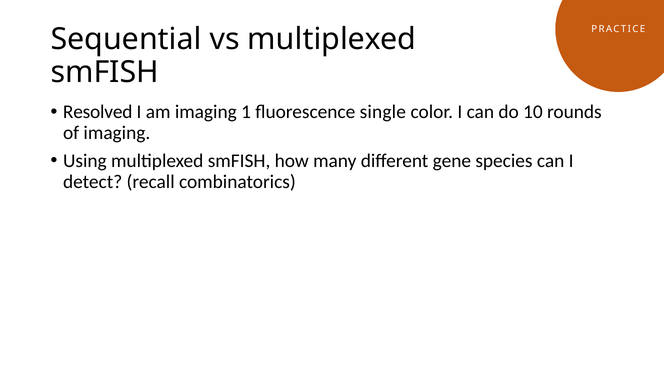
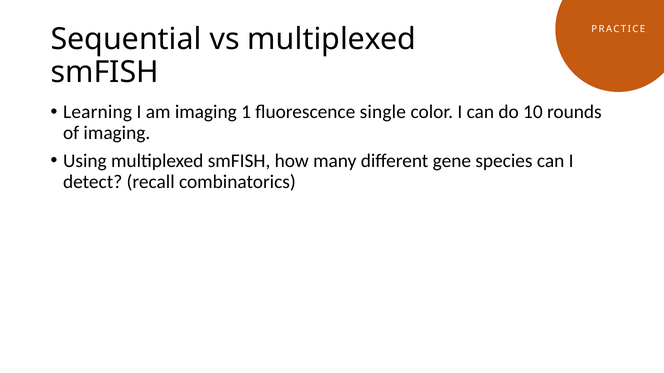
Resolved: Resolved -> Learning (98, 112)
